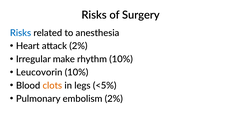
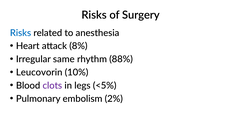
attack 2%: 2% -> 8% (78, 46)
make: make -> same (64, 59)
rhythm 10%: 10% -> 88% (121, 59)
clots colour: orange -> purple (52, 86)
